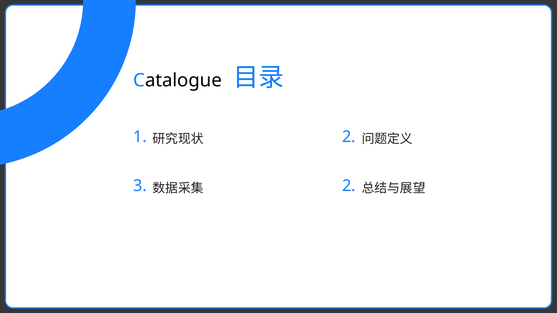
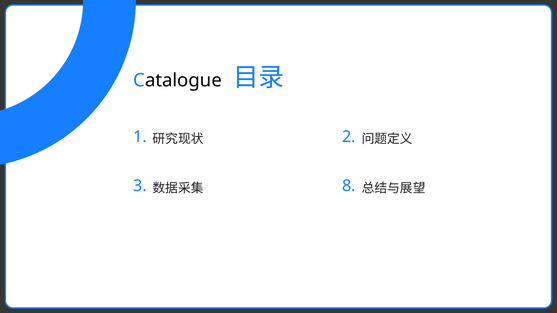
3 2: 2 -> 8 (349, 186)
